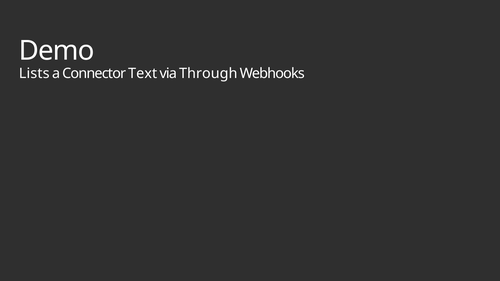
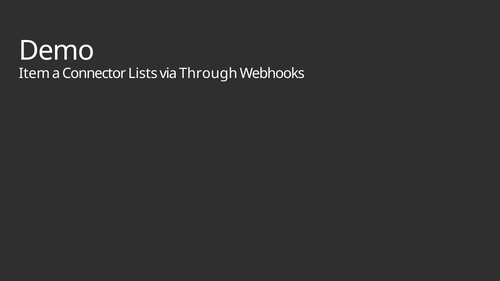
Lists: Lists -> Item (34, 74)
Text: Text -> Lists (143, 74)
